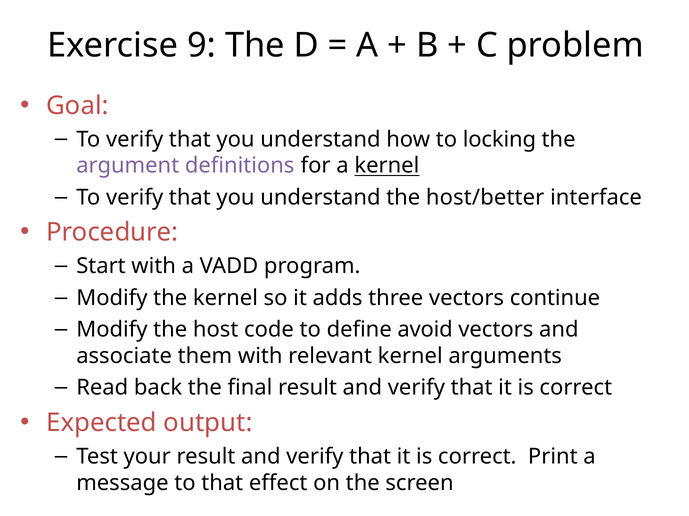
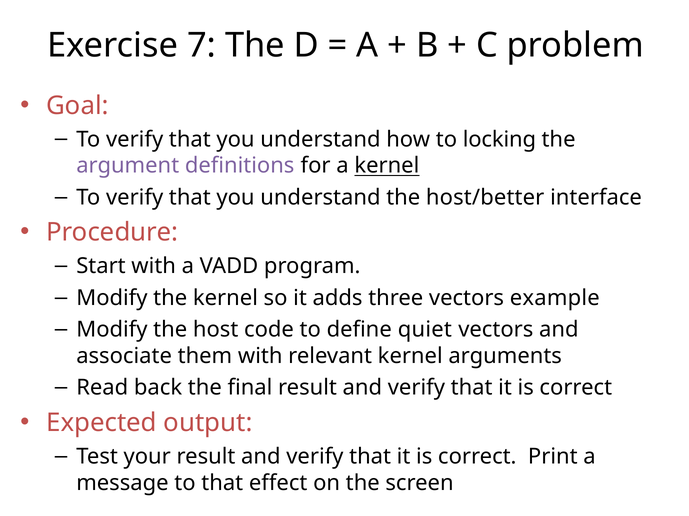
9: 9 -> 7 (202, 45)
continue: continue -> example (555, 298)
avoid: avoid -> quiet (425, 330)
